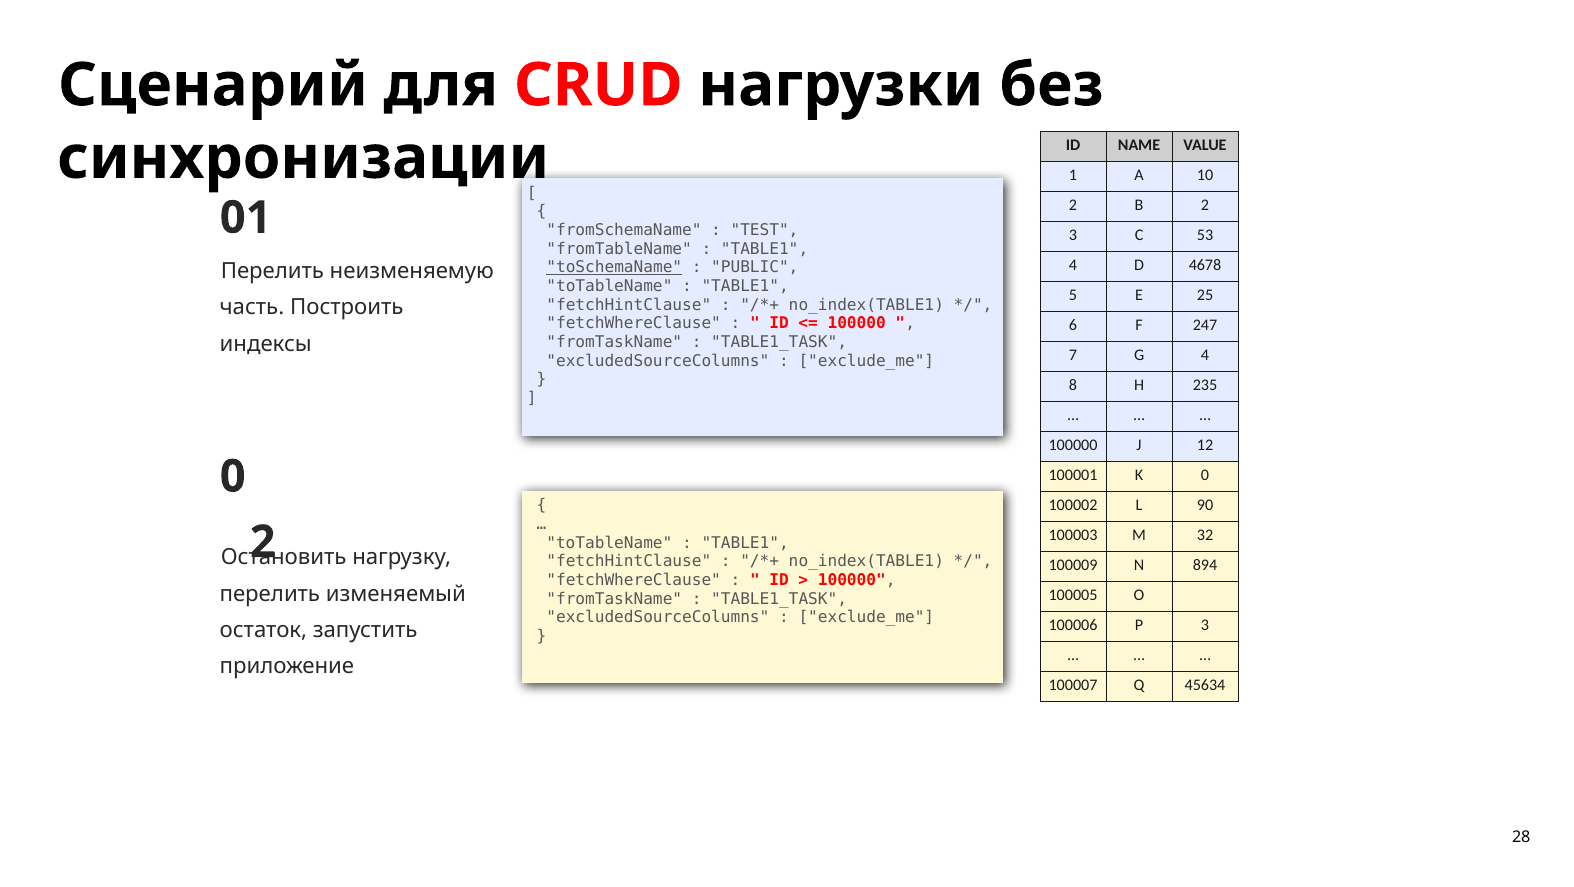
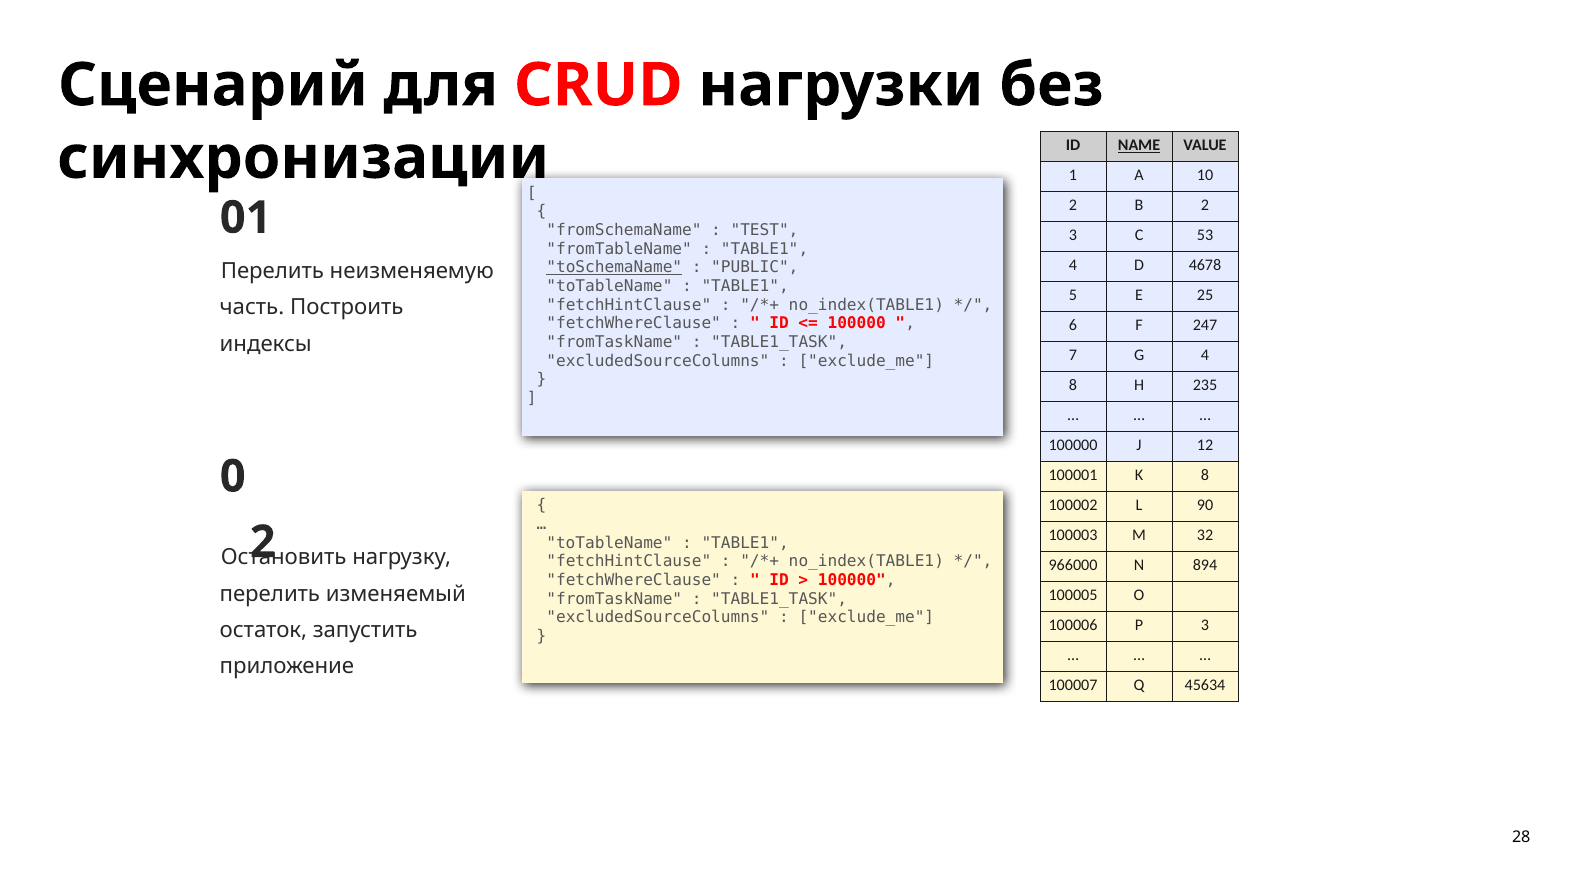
NAME underline: none -> present (1139, 145)
K 0: 0 -> 8 (1205, 475)
100009: 100009 -> 966000 (1073, 566)
